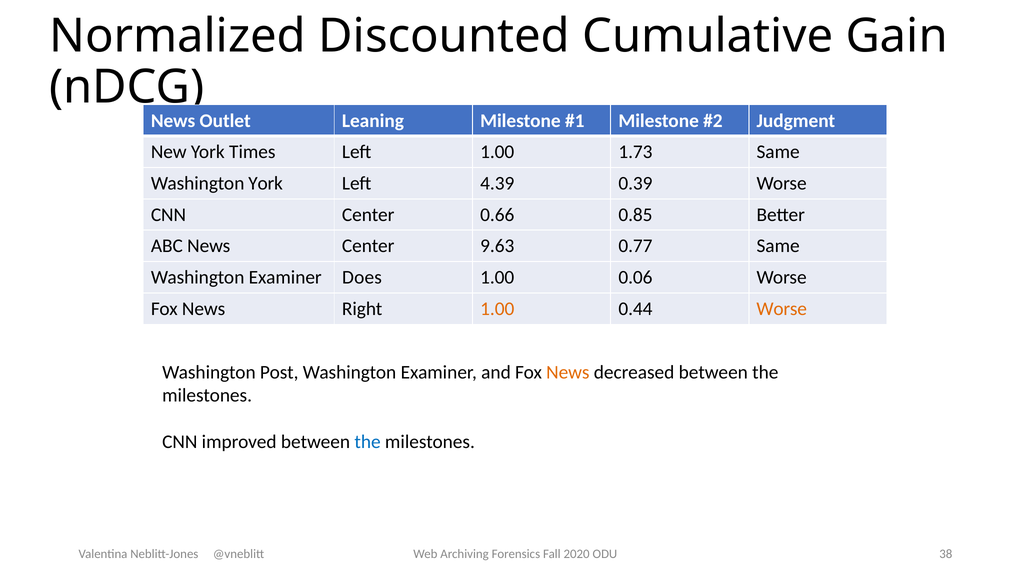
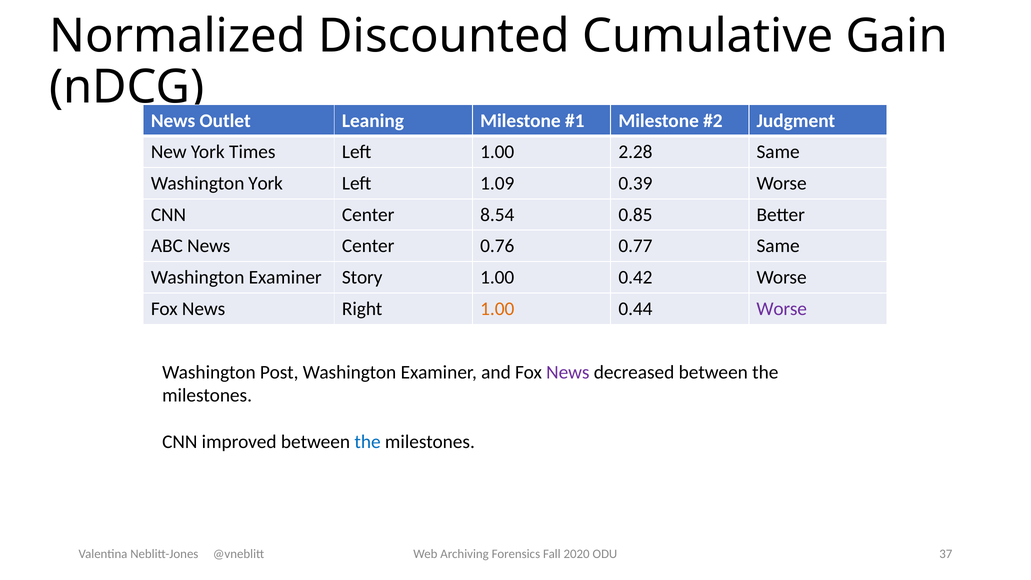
1.73: 1.73 -> 2.28 (635, 152)
4.39: 4.39 -> 1.09 (497, 183)
0.66: 0.66 -> 8.54 (497, 215)
9.63: 9.63 -> 0.76 (497, 246)
Does: Does -> Story (362, 277)
0.06: 0.06 -> 0.42 (635, 277)
Worse colour: orange -> purple (782, 309)
News colour: orange -> purple (568, 372)
38: 38 -> 37 (946, 554)
